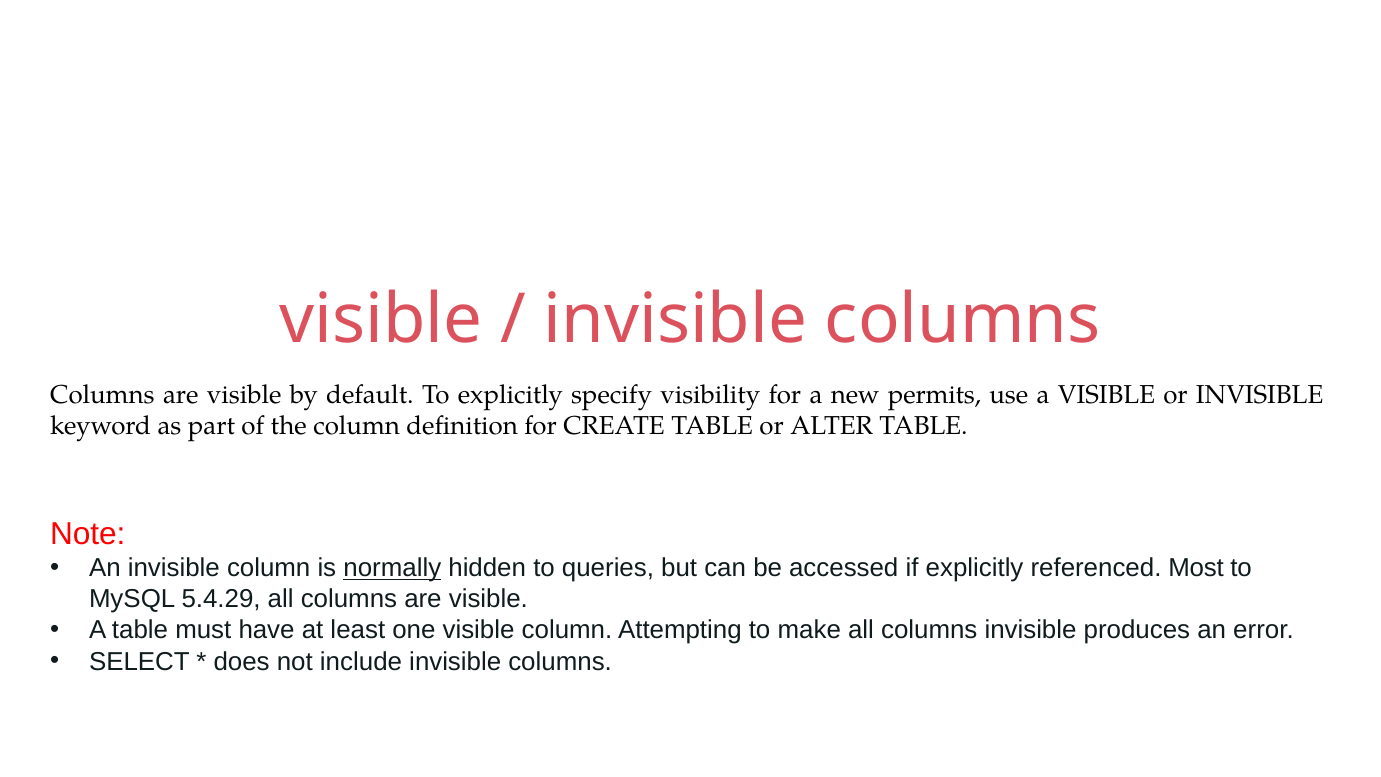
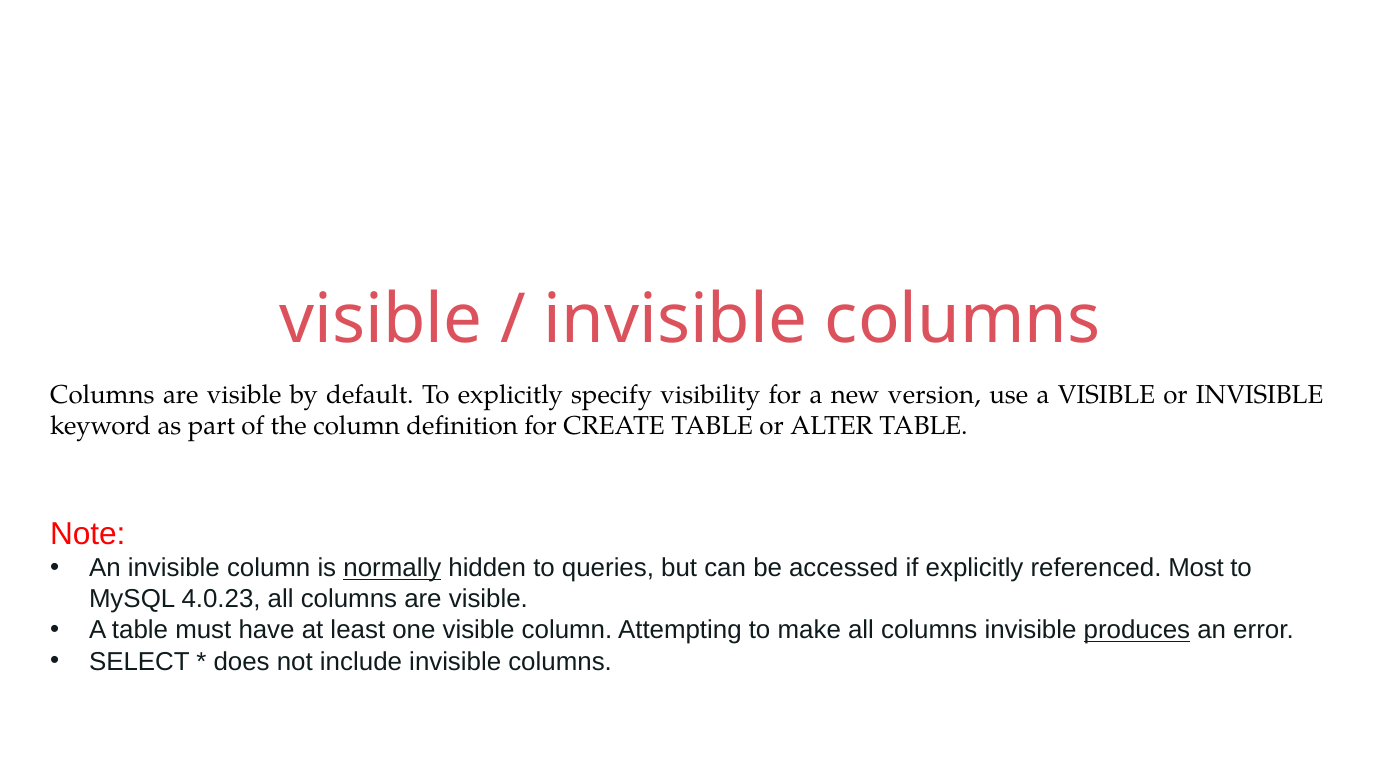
permits: permits -> version (934, 394)
5.4.29: 5.4.29 -> 4.0.23 (221, 599)
produces underline: none -> present (1137, 630)
